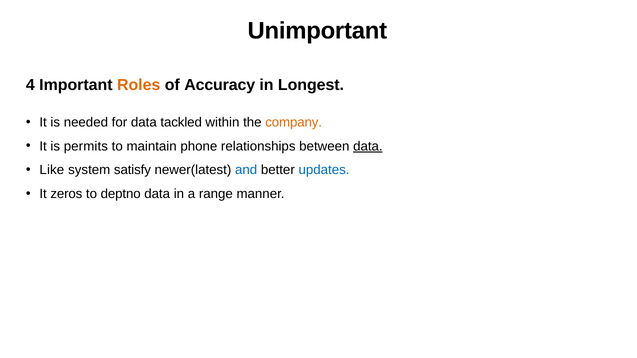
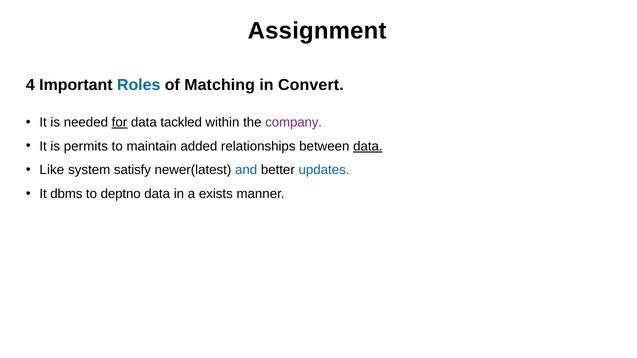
Unimportant: Unimportant -> Assignment (317, 31)
Roles colour: orange -> blue (139, 85)
Accuracy: Accuracy -> Matching (220, 85)
Longest: Longest -> Convert (311, 85)
for underline: none -> present (119, 122)
company colour: orange -> purple (294, 122)
phone: phone -> added (199, 146)
zeros: zeros -> dbms (66, 194)
range: range -> exists (216, 194)
